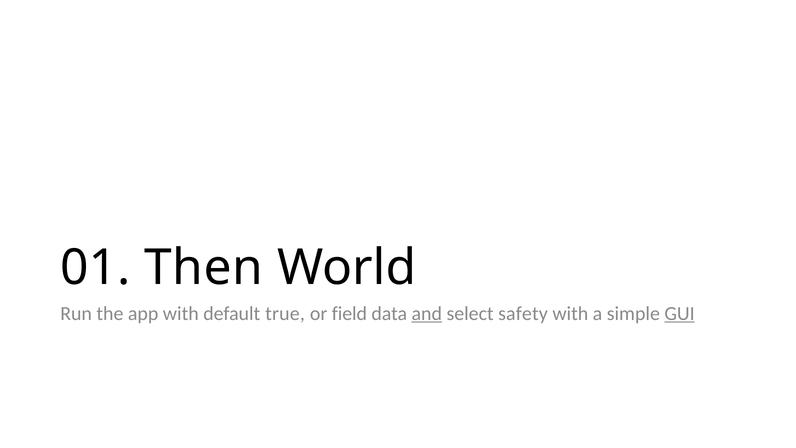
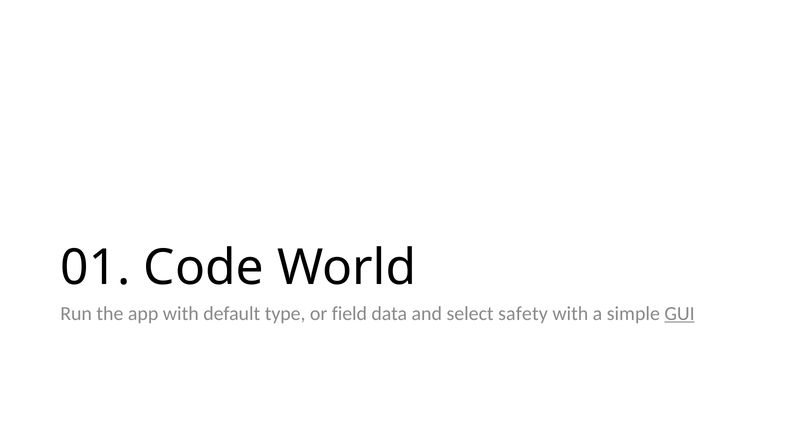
Then: Then -> Code (204, 268)
true: true -> type (285, 313)
and underline: present -> none (427, 313)
